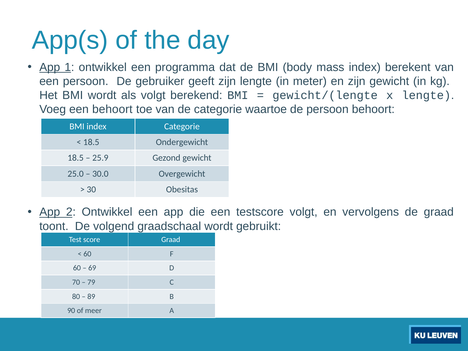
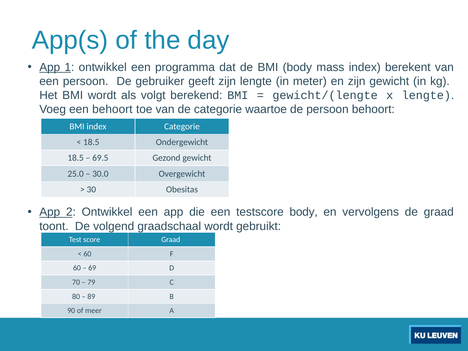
25.9: 25.9 -> 69.5 (100, 158)
testscore volgt: volgt -> body (304, 212)
